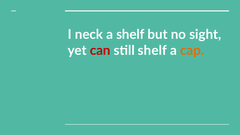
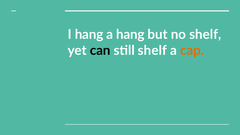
I neck: neck -> hang (89, 35)
a shelf: shelf -> hang (130, 35)
no sight: sight -> shelf (205, 35)
can colour: red -> black (100, 51)
